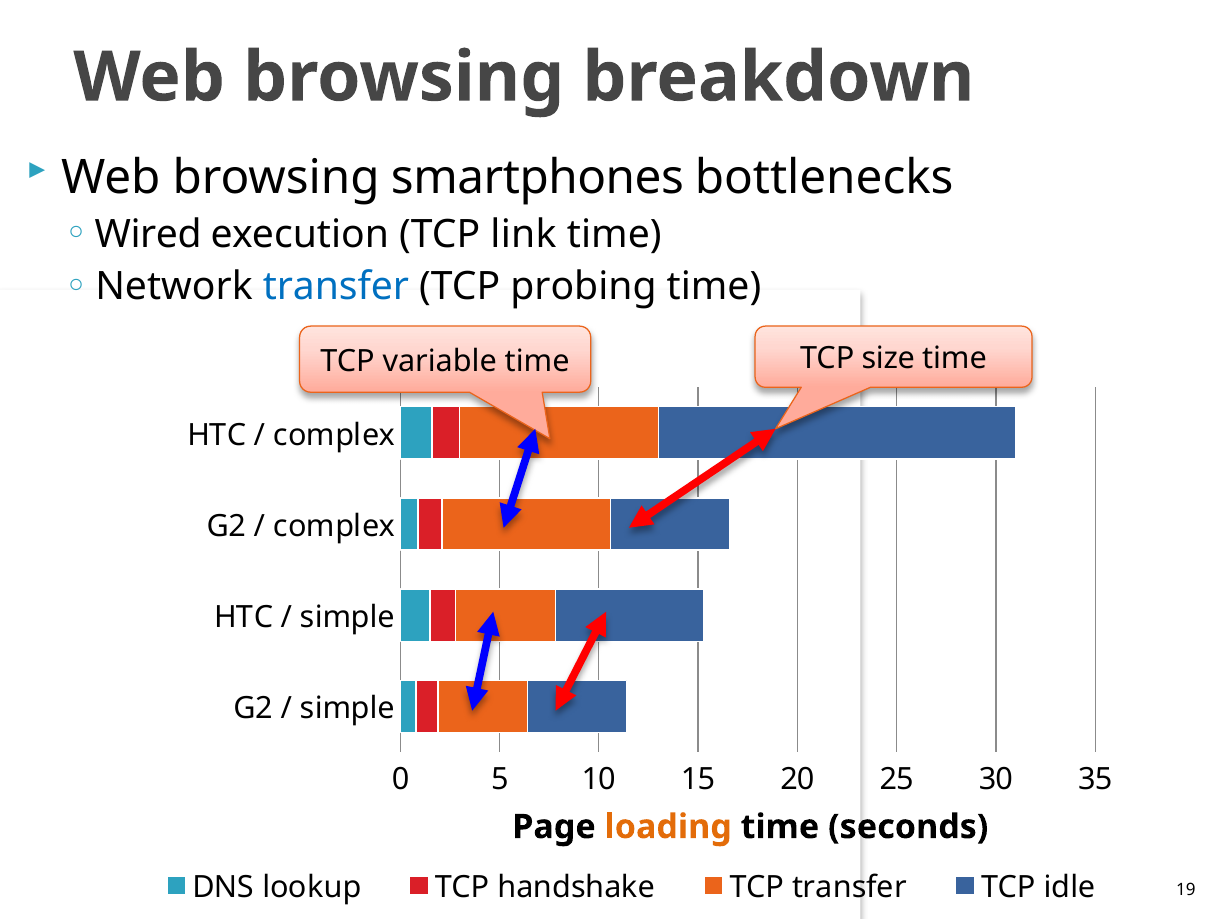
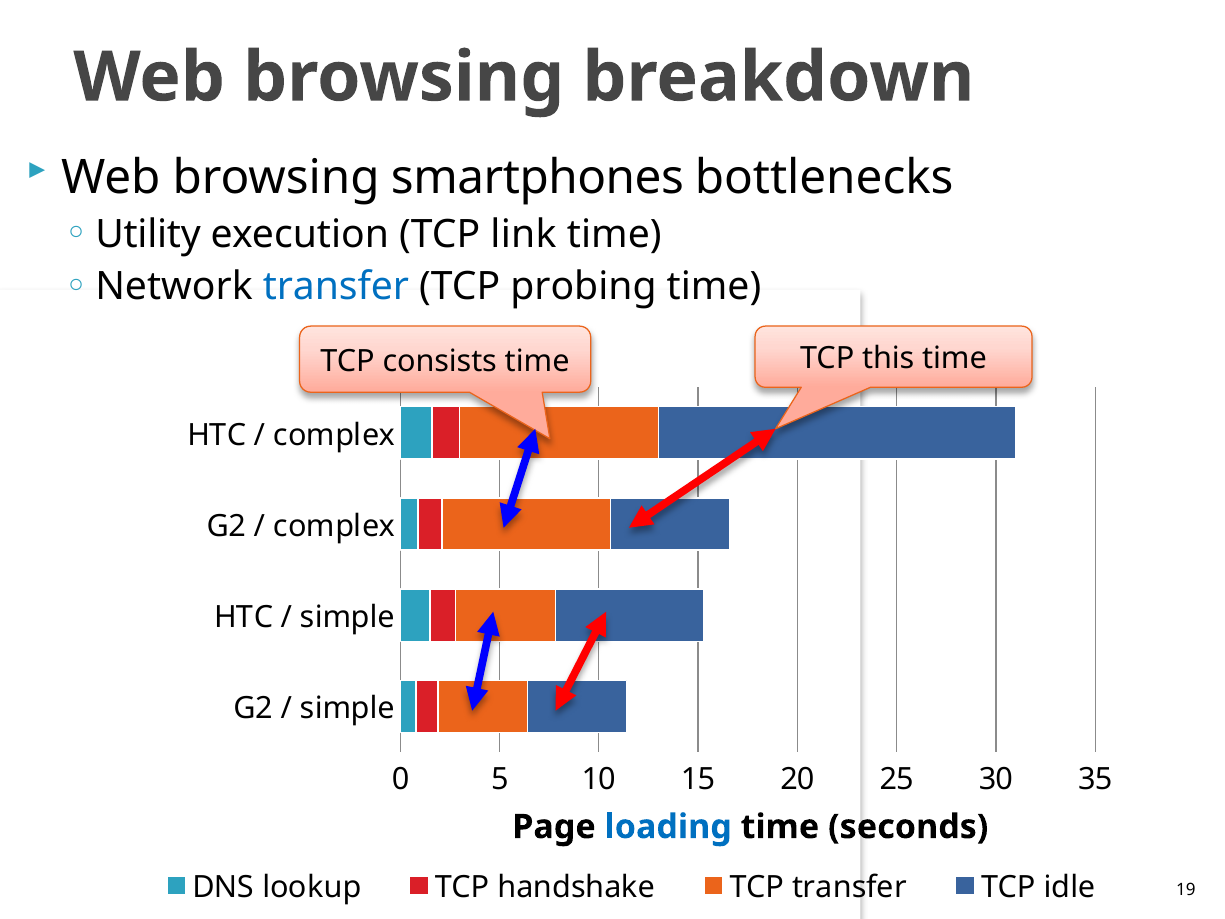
Wired: Wired -> Utility (148, 234)
size: size -> this (888, 359)
variable: variable -> consists (440, 361)
loading colour: orange -> blue (668, 827)
